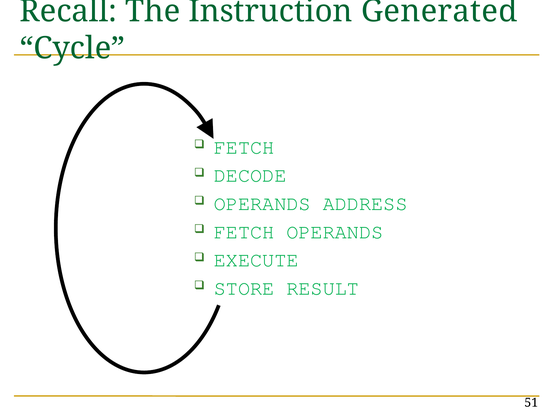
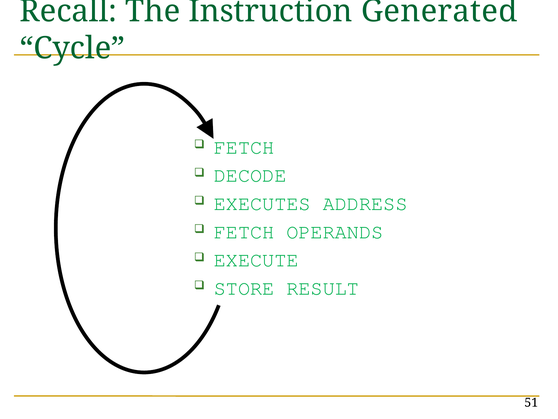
OPERANDS: OPERANDS -> EXECUTES (262, 203)
